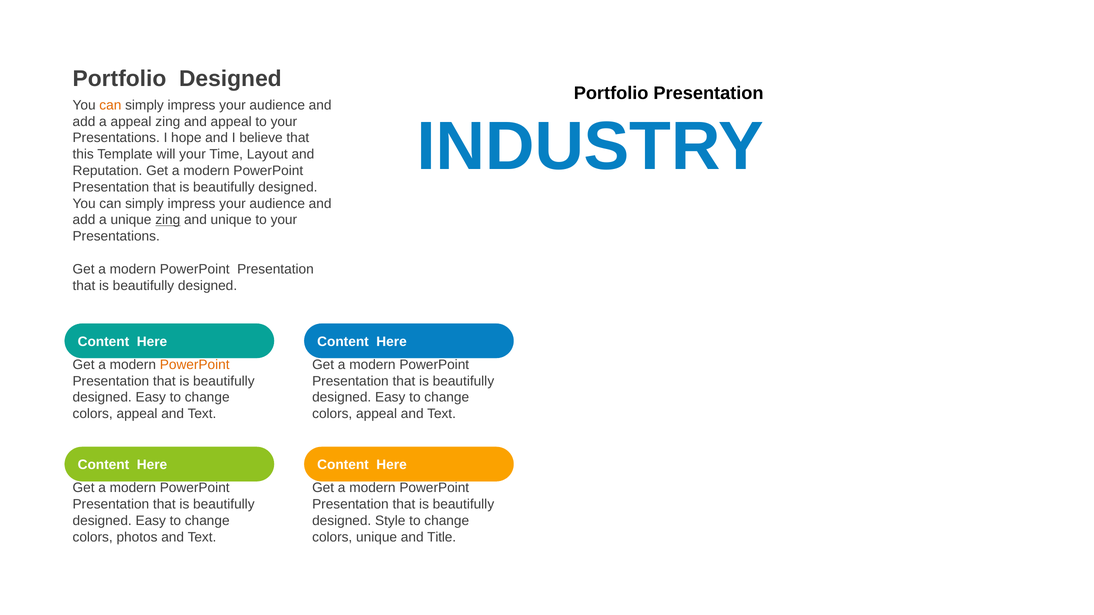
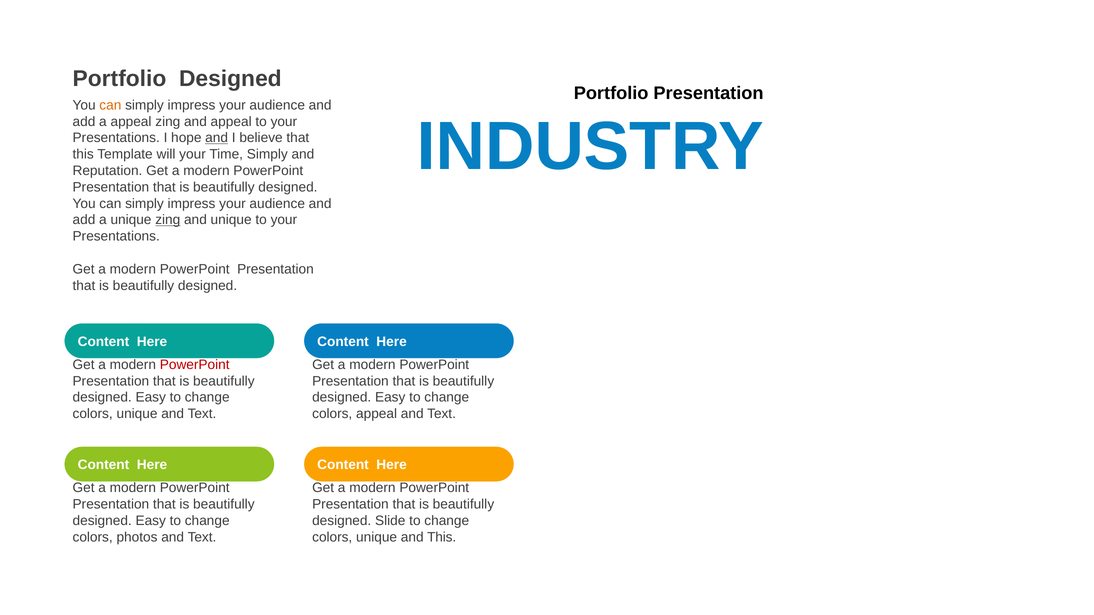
and underline: none -> present (217, 138)
Time Layout: Layout -> Simply (267, 154)
PowerPoint colour: orange -> red (195, 365)
appeal: appeal -> unique (137, 414)
Style: Style -> Slide (390, 521)
and Title: Title -> This (442, 537)
